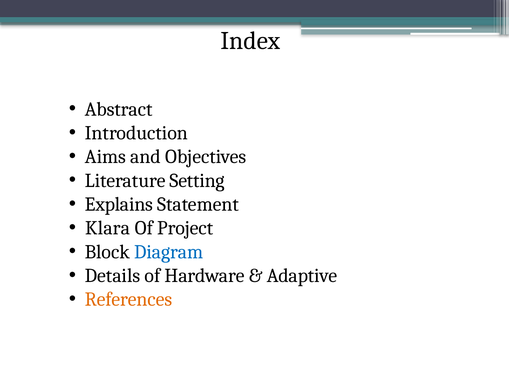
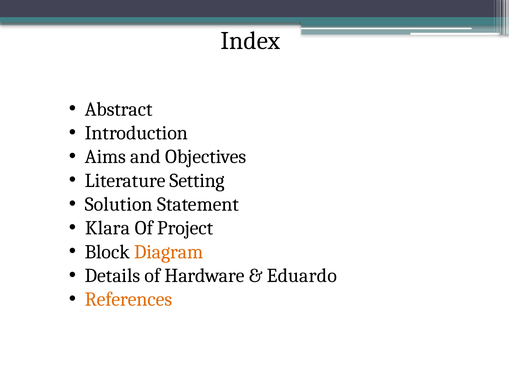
Explains: Explains -> Solution (119, 204)
Diagram colour: blue -> orange (169, 252)
Adaptive: Adaptive -> Eduardo (302, 275)
